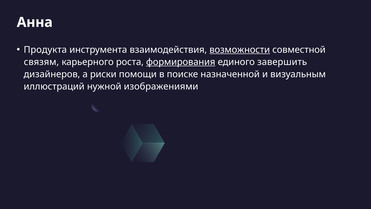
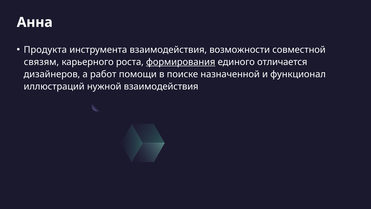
возможности underline: present -> none (240, 50)
завершить: завершить -> отличается (282, 62)
риски: риски -> работ (103, 74)
визуальным: визуальным -> функционал (298, 74)
нужной изображениями: изображениями -> взаимодействия (161, 86)
